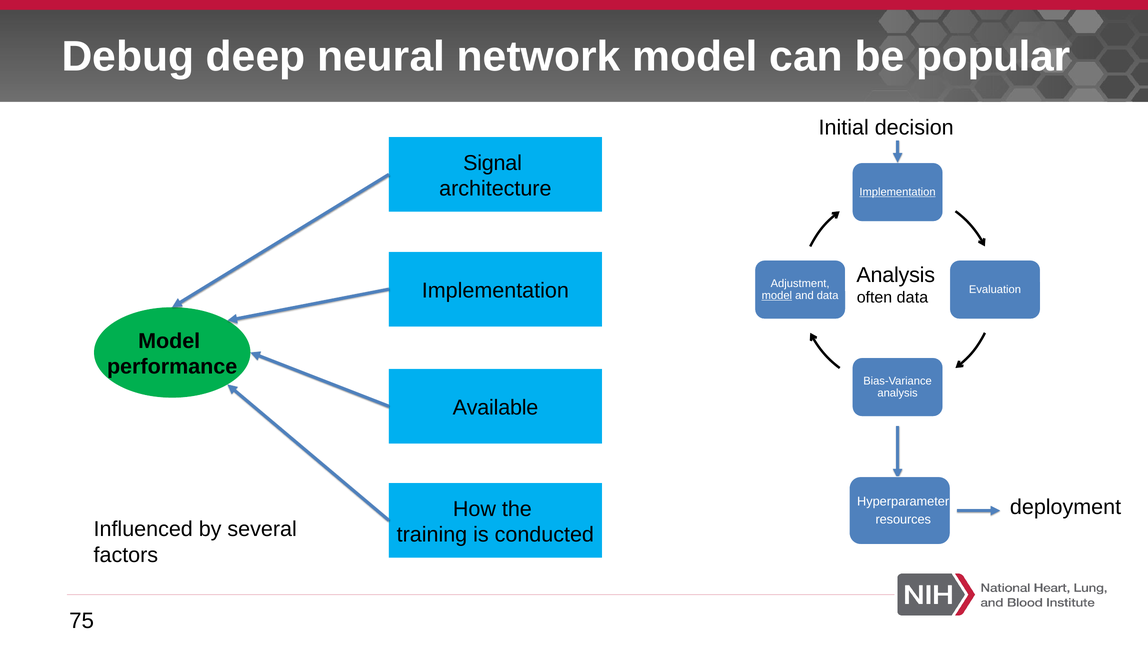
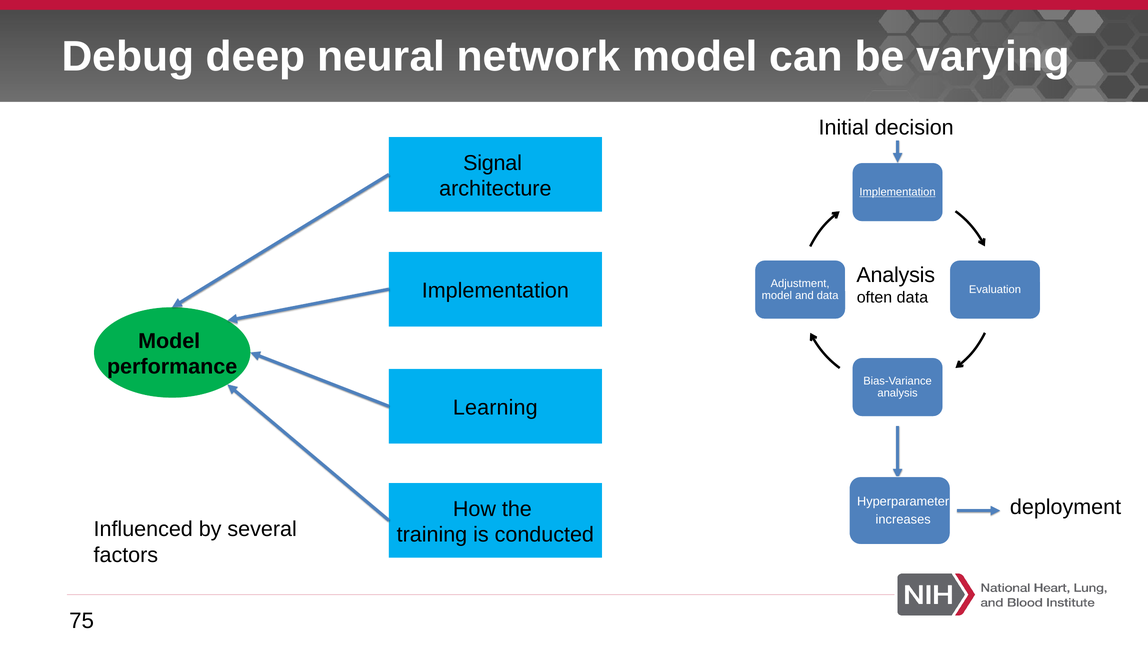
popular: popular -> varying (993, 56)
model underline: present -> none (777, 295)
Available: Available -> Learning (495, 408)
resources: resources -> increases (903, 519)
